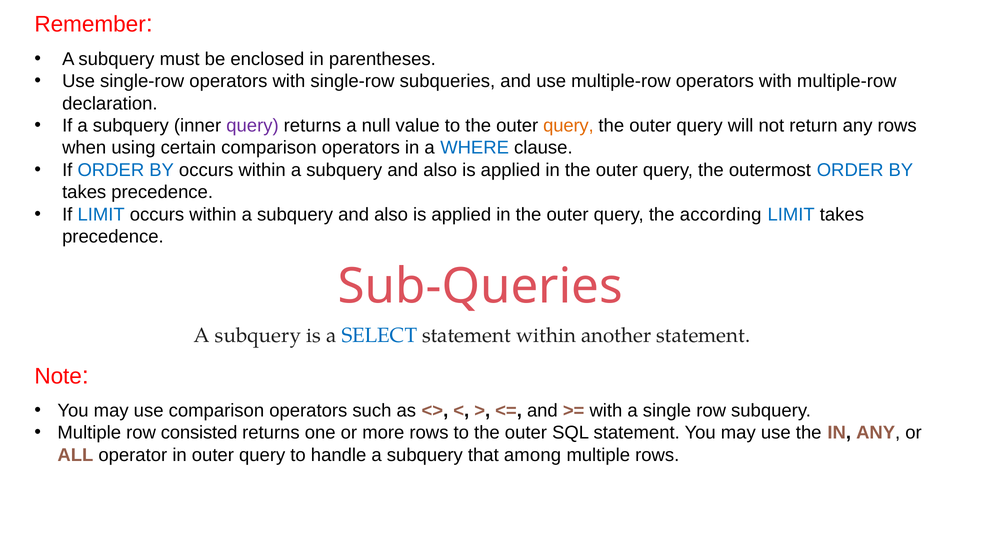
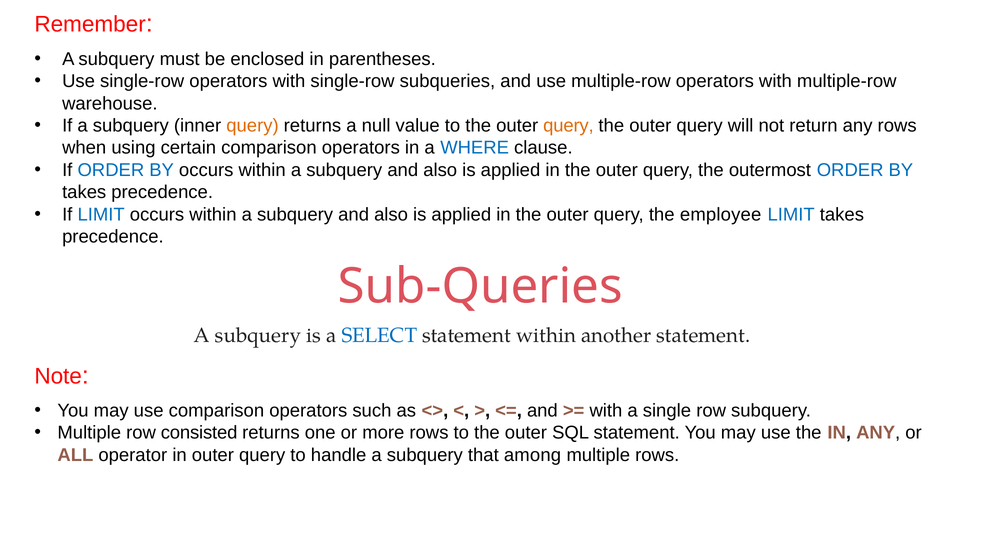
declaration: declaration -> warehouse (110, 103)
query colour: purple -> orange (252, 126)
according: according -> employee (721, 214)
